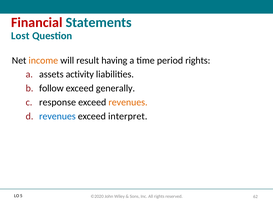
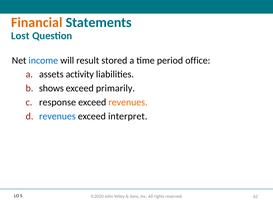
Financial colour: red -> orange (37, 23)
income colour: orange -> blue (43, 60)
having: having -> stored (114, 60)
period rights: rights -> office (198, 60)
follow: follow -> shows (51, 88)
generally: generally -> primarily (115, 88)
